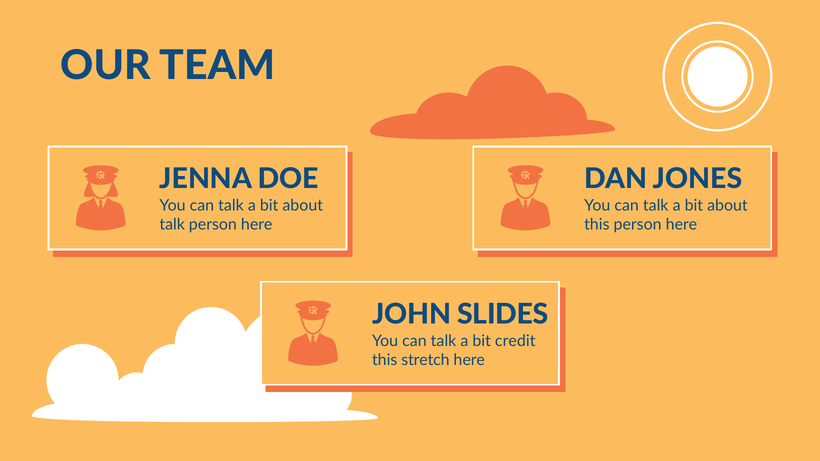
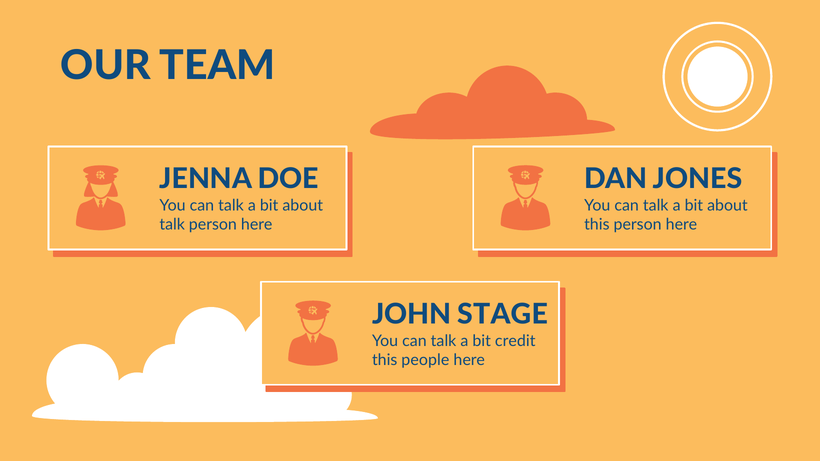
SLIDES: SLIDES -> STAGE (503, 314)
stretch: stretch -> people (425, 360)
